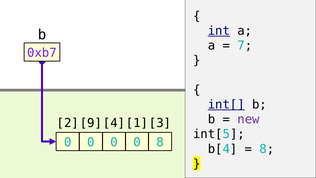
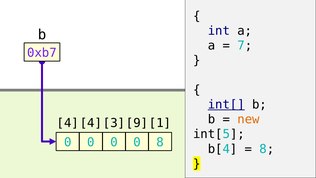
int underline: present -> none (219, 31)
new colour: purple -> orange (248, 119)
2: 2 -> 4 (68, 123)
9: 9 -> 4 (91, 123)
4: 4 -> 3 (114, 123)
1: 1 -> 9 (137, 123)
3: 3 -> 1 (160, 123)
